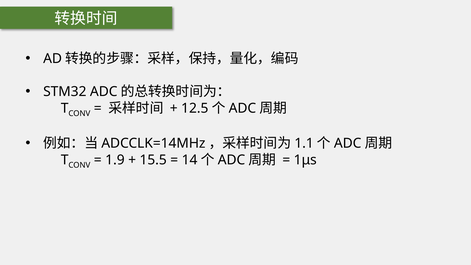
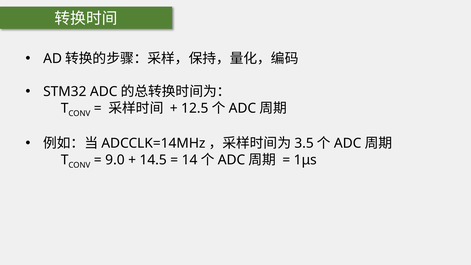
1.1: 1.1 -> 3.5 (304, 143)
1.9: 1.9 -> 9.0 (115, 160)
15.5: 15.5 -> 14.5 (153, 160)
